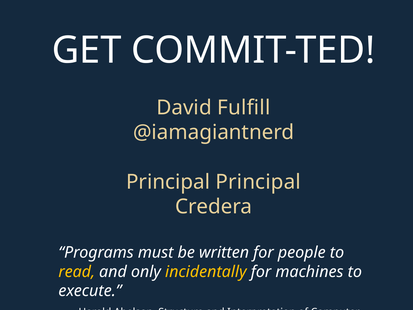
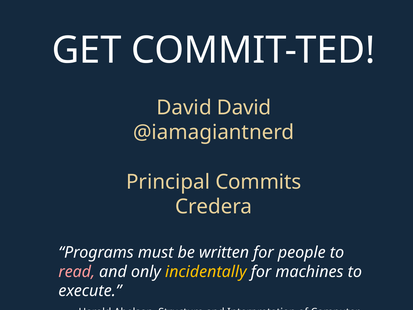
David Fulfill: Fulfill -> David (244, 107)
Principal Principal: Principal -> Commits (258, 182)
read colour: yellow -> pink (77, 272)
